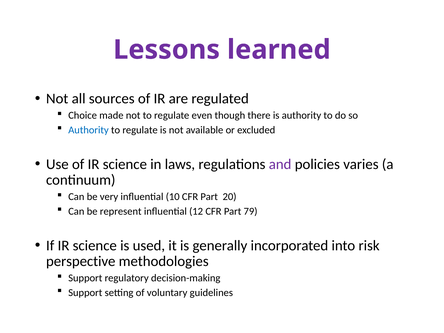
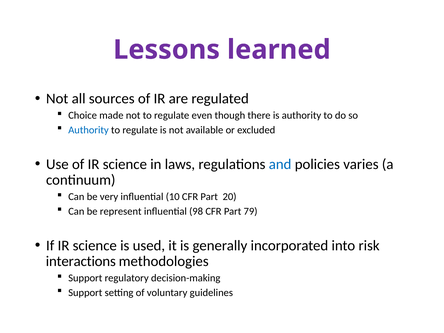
and colour: purple -> blue (280, 164)
12: 12 -> 98 (196, 211)
perspective: perspective -> interactions (81, 261)
